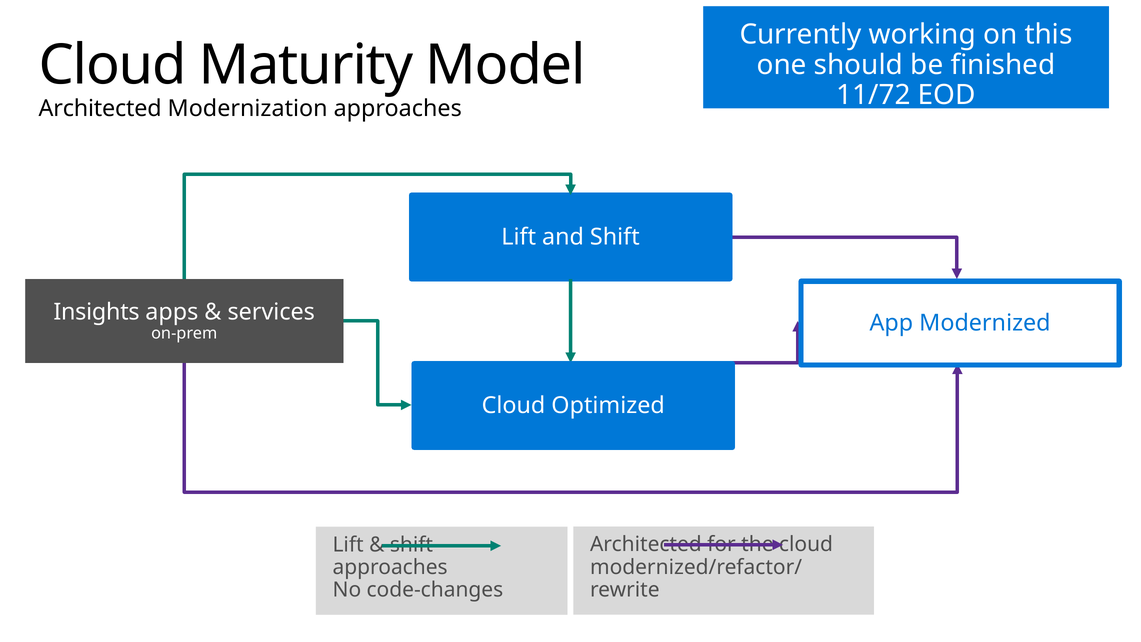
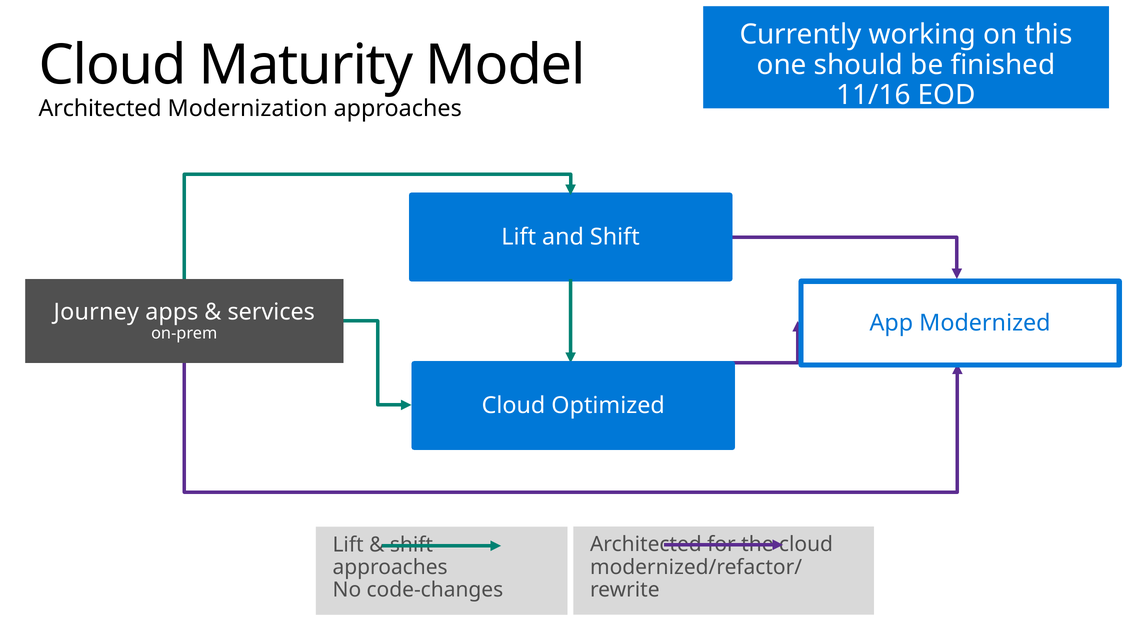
11/72: 11/72 -> 11/16 (873, 95)
Insights: Insights -> Journey (96, 312)
